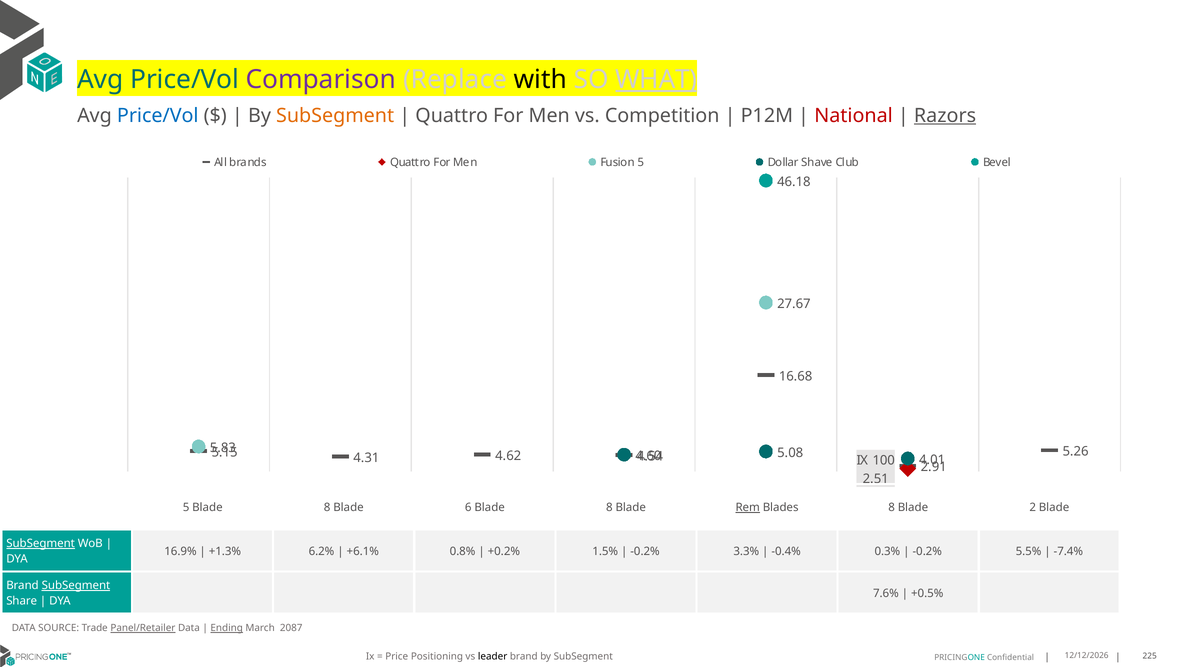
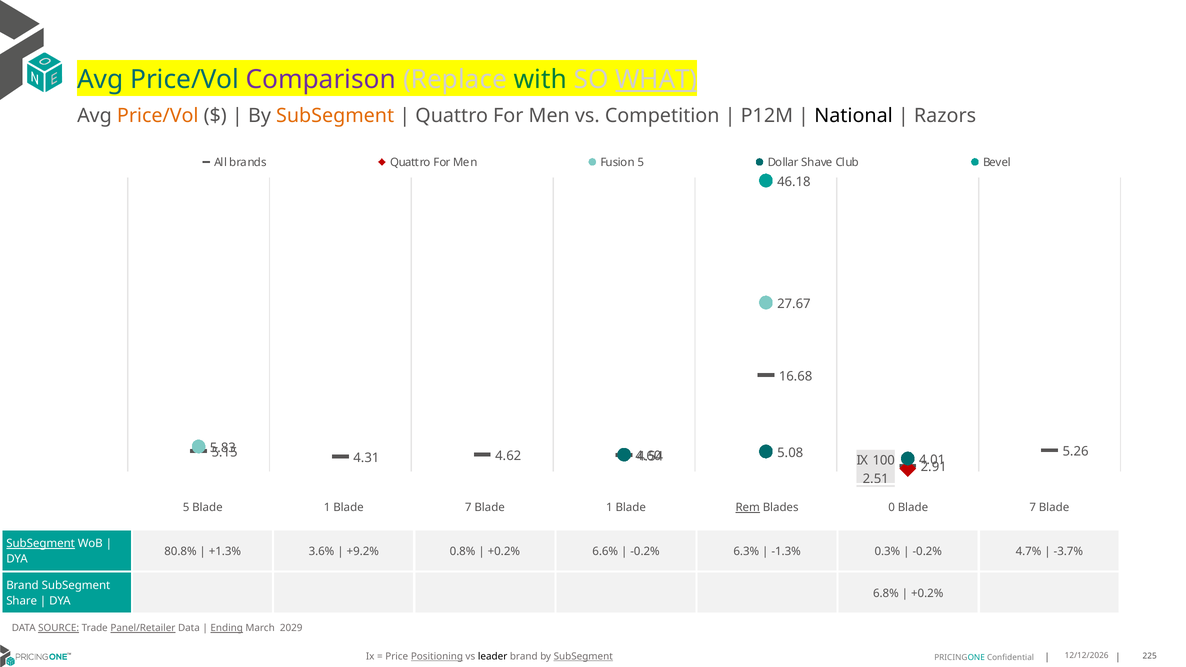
with colour: black -> green (540, 80)
Price/Vol colour: blue -> orange (158, 116)
National colour: red -> black (854, 116)
Razors underline: present -> none (945, 116)
5 Blade 8: 8 -> 1 (327, 508)
6: 6 -> 7 (468, 508)
8: 8 -> 1 (609, 508)
Blades 8: 8 -> 0 (892, 508)
2: 2 -> 7 (1033, 508)
16.9%: 16.9% -> 80.8% (180, 551)
6.2%: 6.2% -> 3.6% (321, 551)
+6.1%: +6.1% -> +9.2% (363, 551)
1.5%: 1.5% -> 6.6% (605, 551)
3.3%: 3.3% -> 6.3% (746, 551)
-0.4%: -0.4% -> -1.3% (786, 551)
5.5%: 5.5% -> 4.7% (1028, 551)
-7.4%: -7.4% -> -3.7% (1068, 551)
SubSegment underline: present -> none (76, 586)
7.6%: 7.6% -> 6.8% (886, 593)
+0.5%: +0.5% -> +0.2% (927, 593)
SOURCE underline: none -> present (59, 628)
2087: 2087 -> 2029 (291, 628)
Positioning underline: none -> present (437, 657)
SubSegment underline: none -> present (583, 657)
